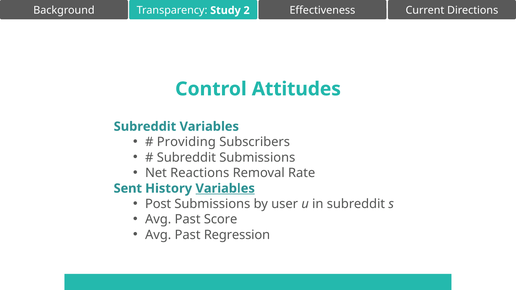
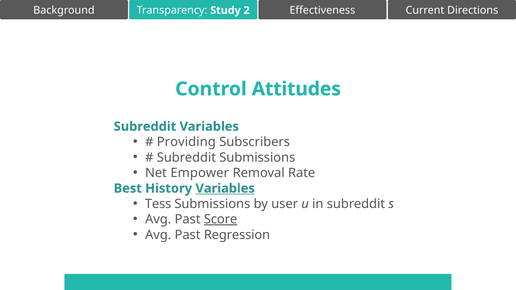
Reactions: Reactions -> Empower (200, 173)
Sent: Sent -> Best (128, 189)
Post: Post -> Tess (158, 204)
Score underline: none -> present (221, 220)
